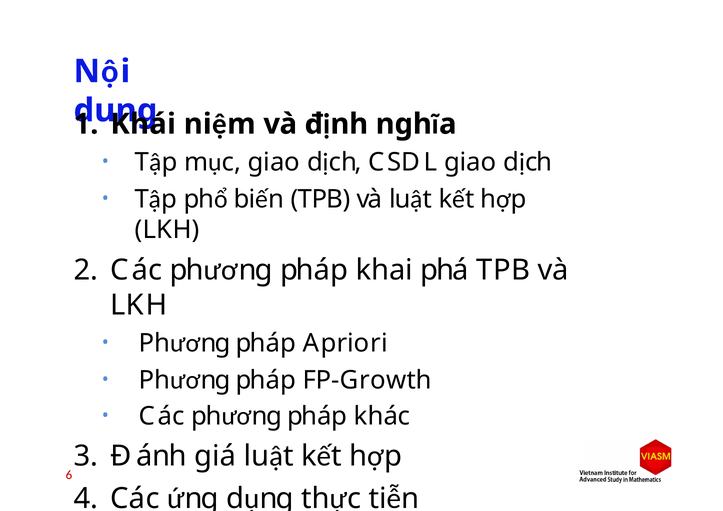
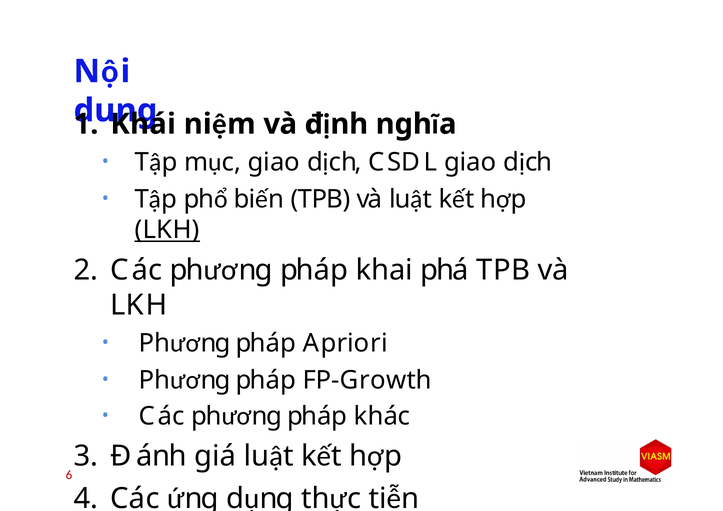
LKH underline: none -> present (167, 230)
